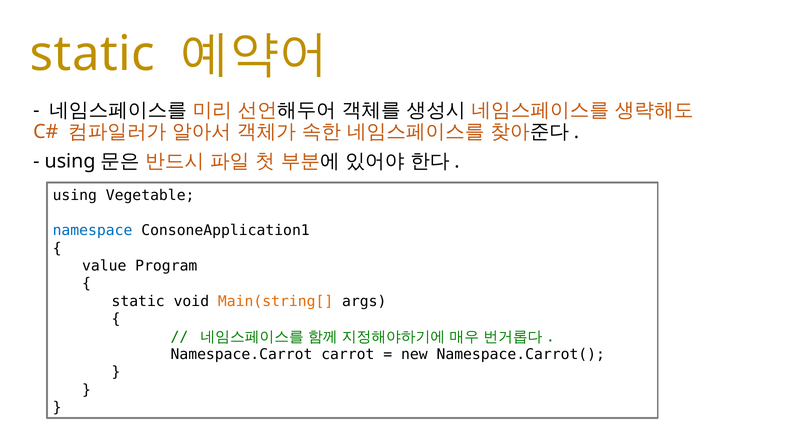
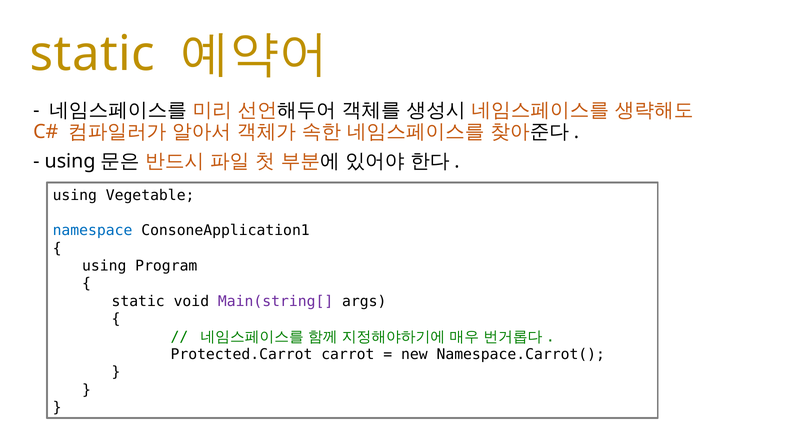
value: value -> using (104, 266)
Main(string[ colour: orange -> purple (276, 301)
Namespace.Carrot: Namespace.Carrot -> Protected.Carrot (241, 354)
